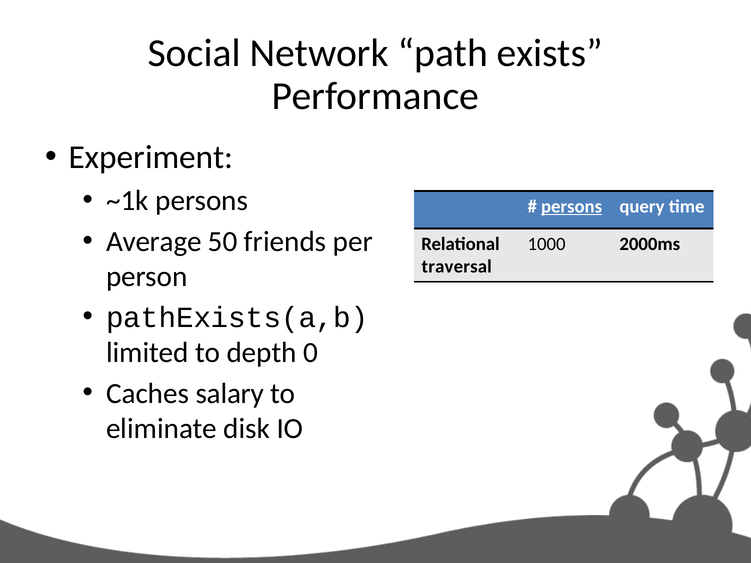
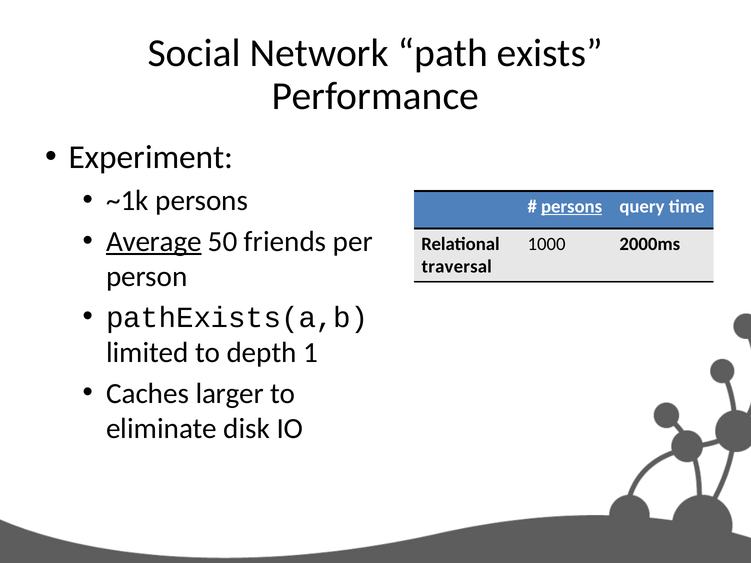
Average underline: none -> present (154, 242)
0: 0 -> 1 (311, 353)
salary: salary -> larger (230, 394)
